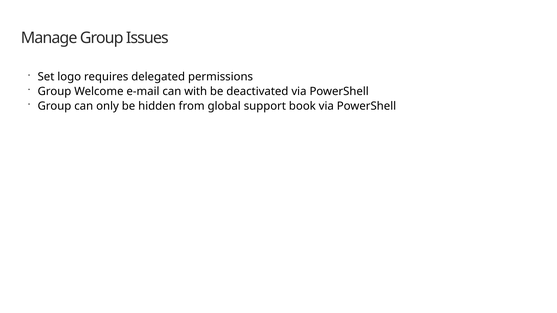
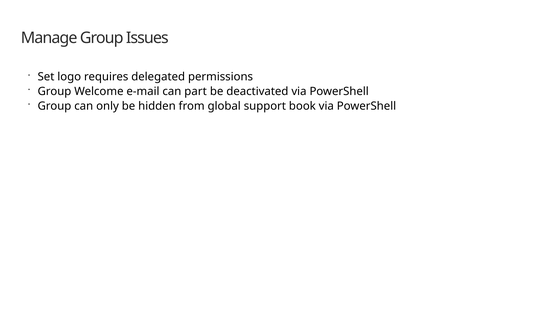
with: with -> part (196, 92)
